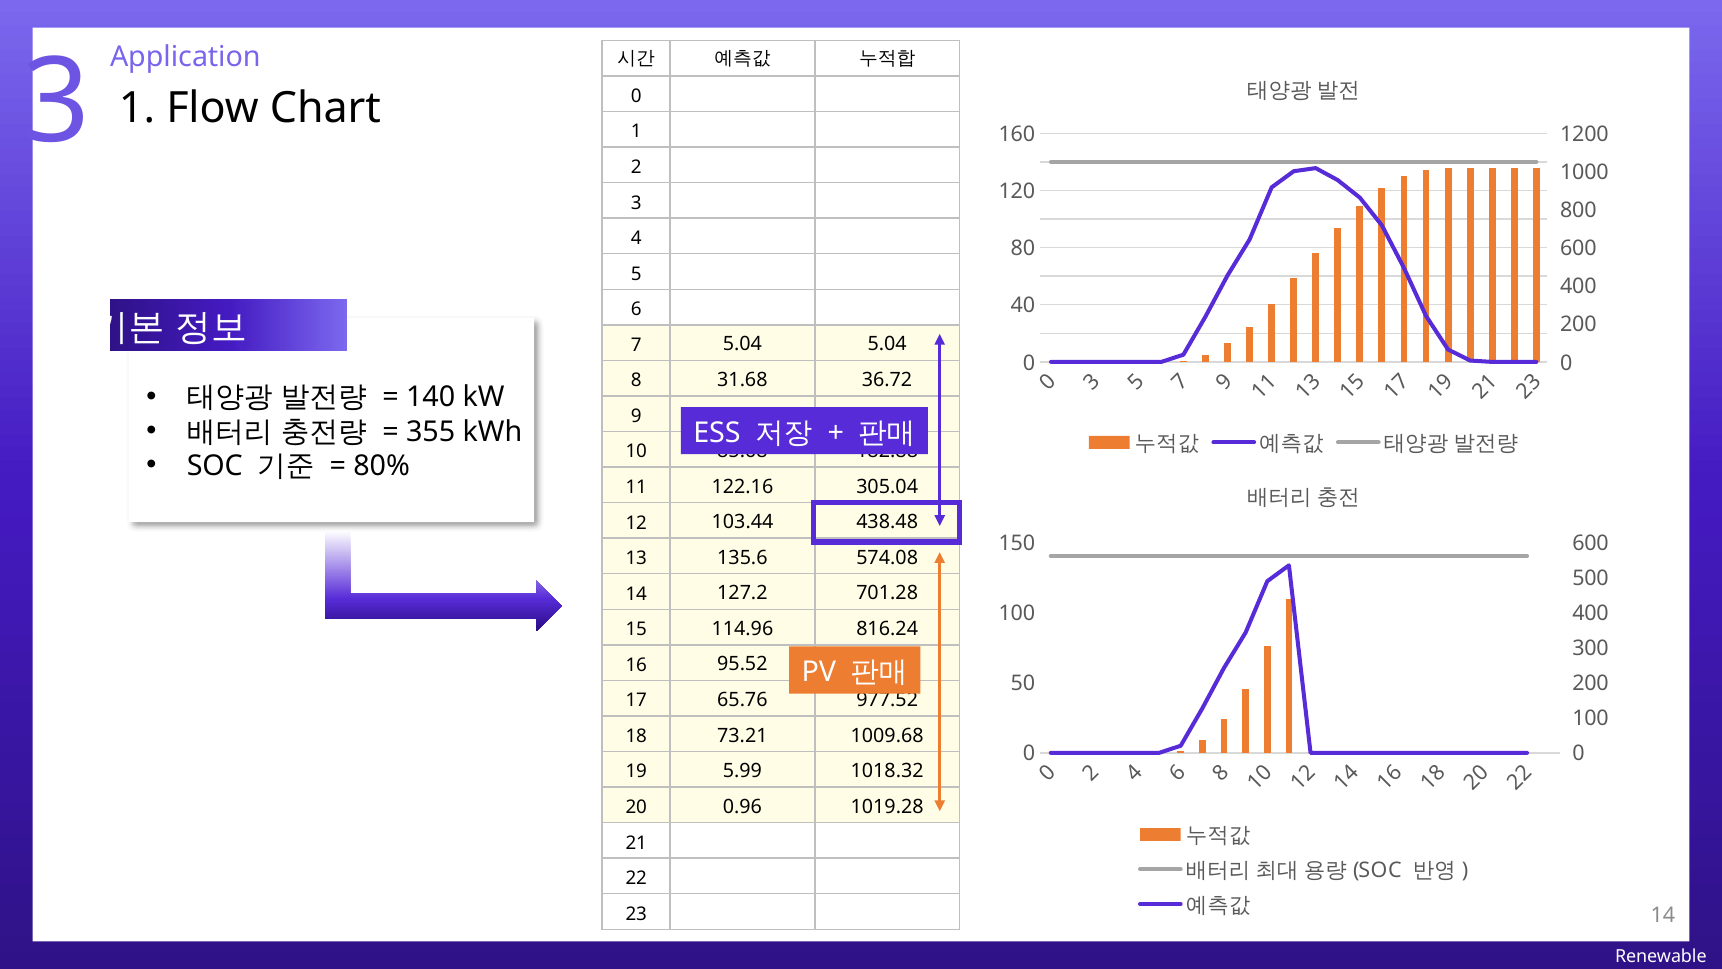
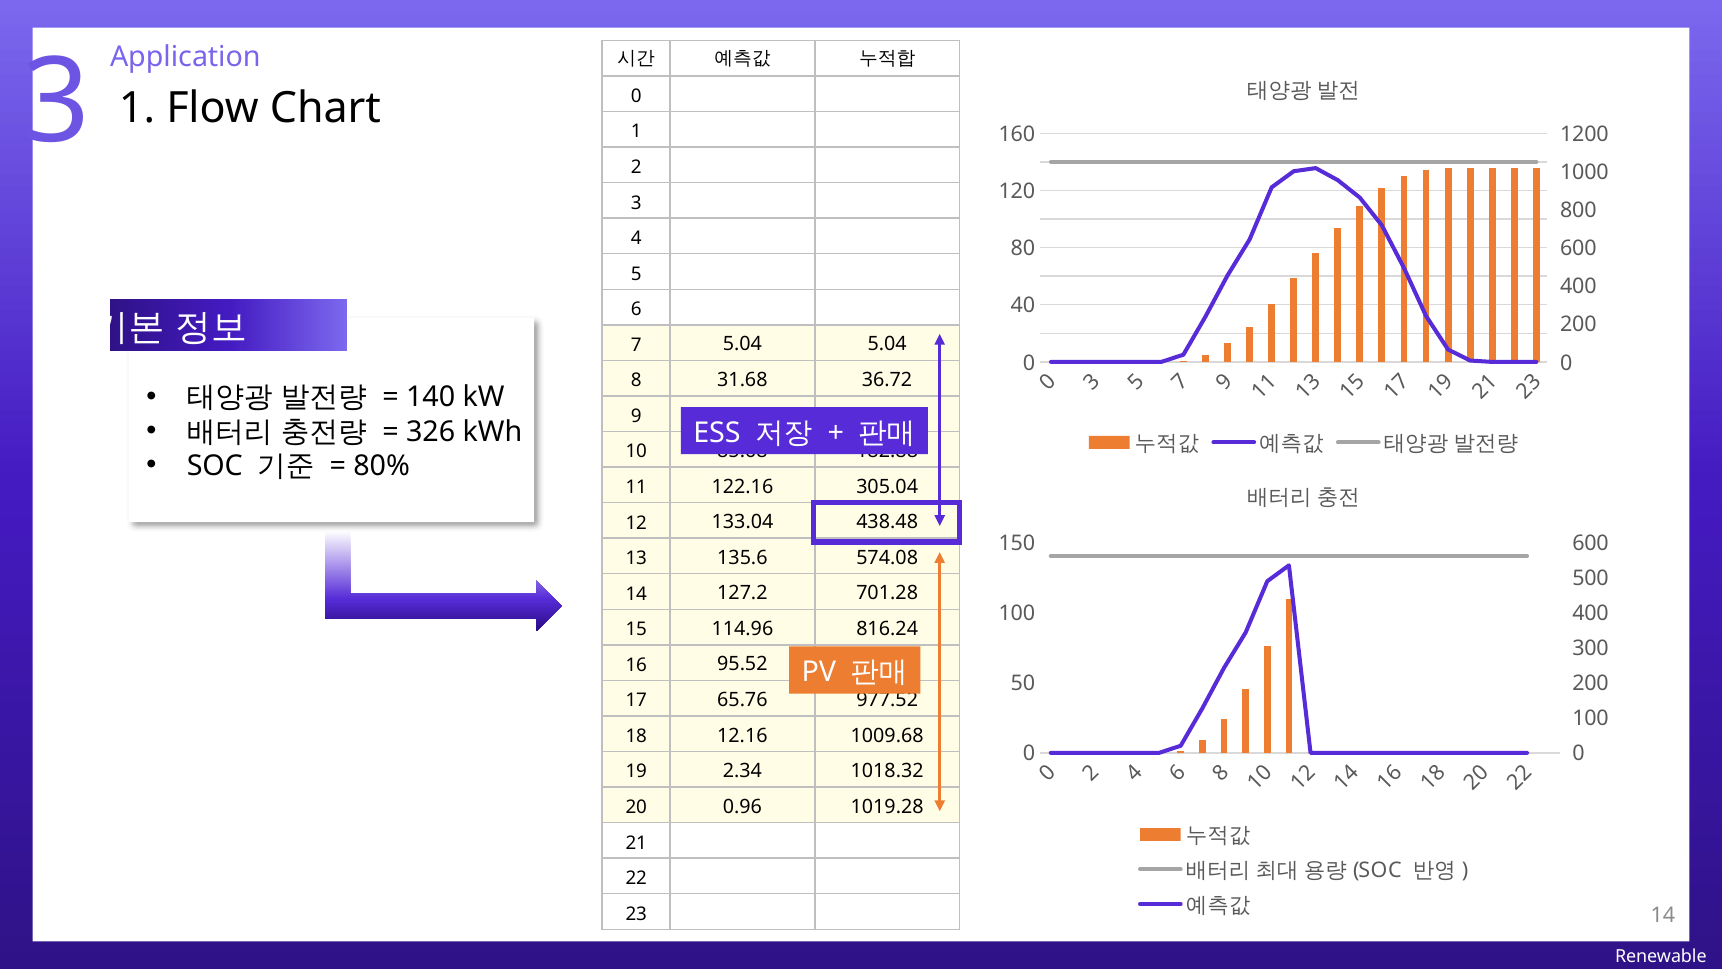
355: 355 -> 326 (431, 432)
103.44: 103.44 -> 133.04 (742, 522)
73.21: 73.21 -> 12.16 (742, 735)
5.99: 5.99 -> 2.34 (742, 771)
